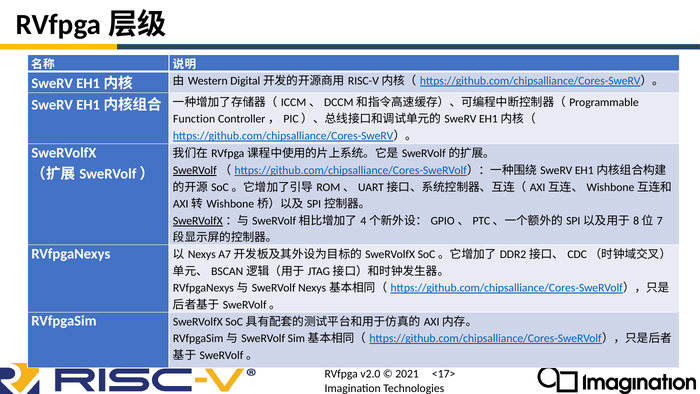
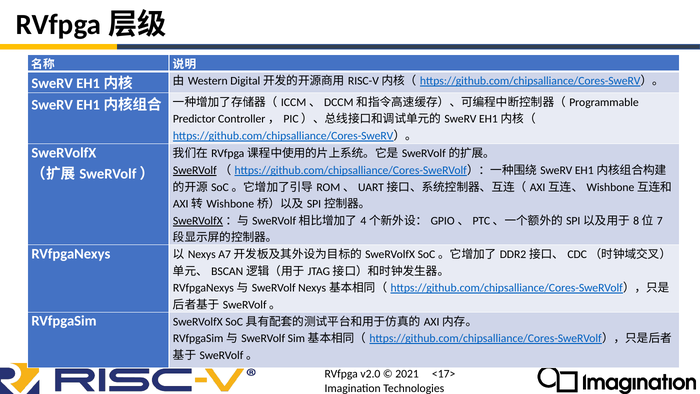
Function: Function -> Predictor (194, 119)
